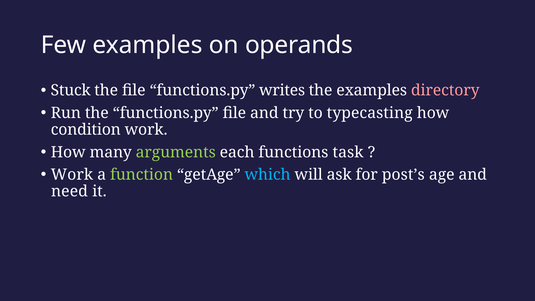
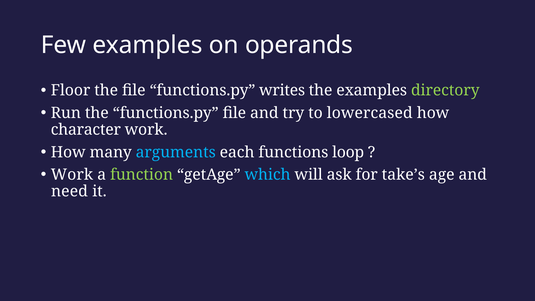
Stuck: Stuck -> Floor (71, 90)
directory colour: pink -> light green (445, 90)
typecasting: typecasting -> lowercased (370, 113)
condition: condition -> character (86, 130)
arguments colour: light green -> light blue (176, 152)
task: task -> loop (348, 152)
post’s: post’s -> take’s (403, 175)
